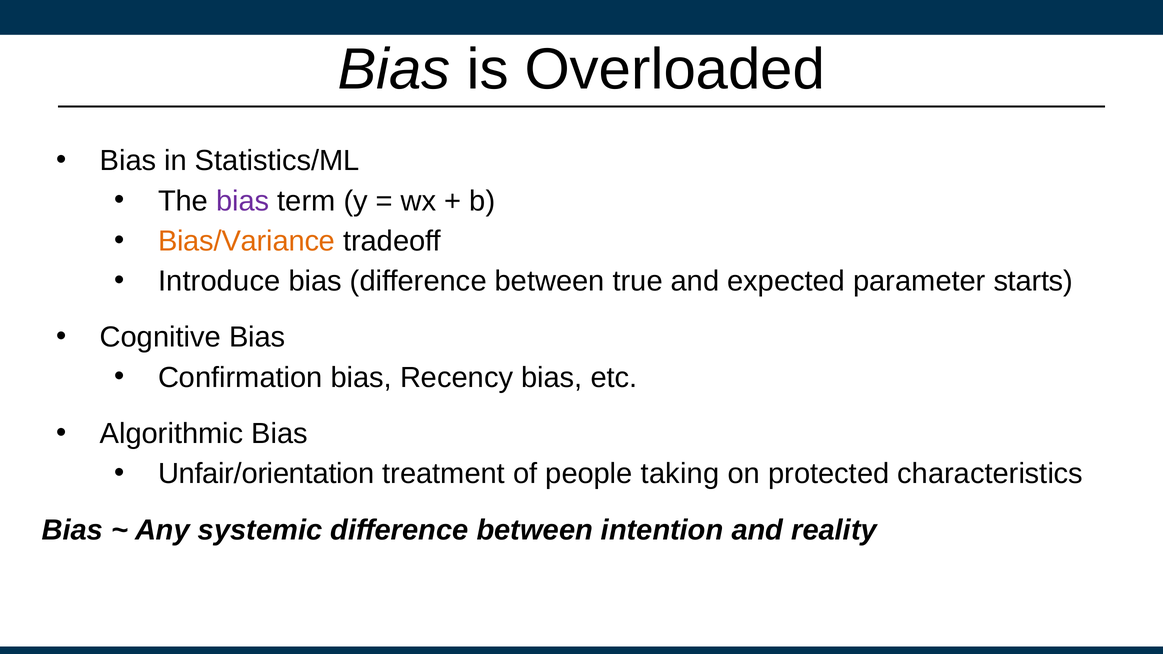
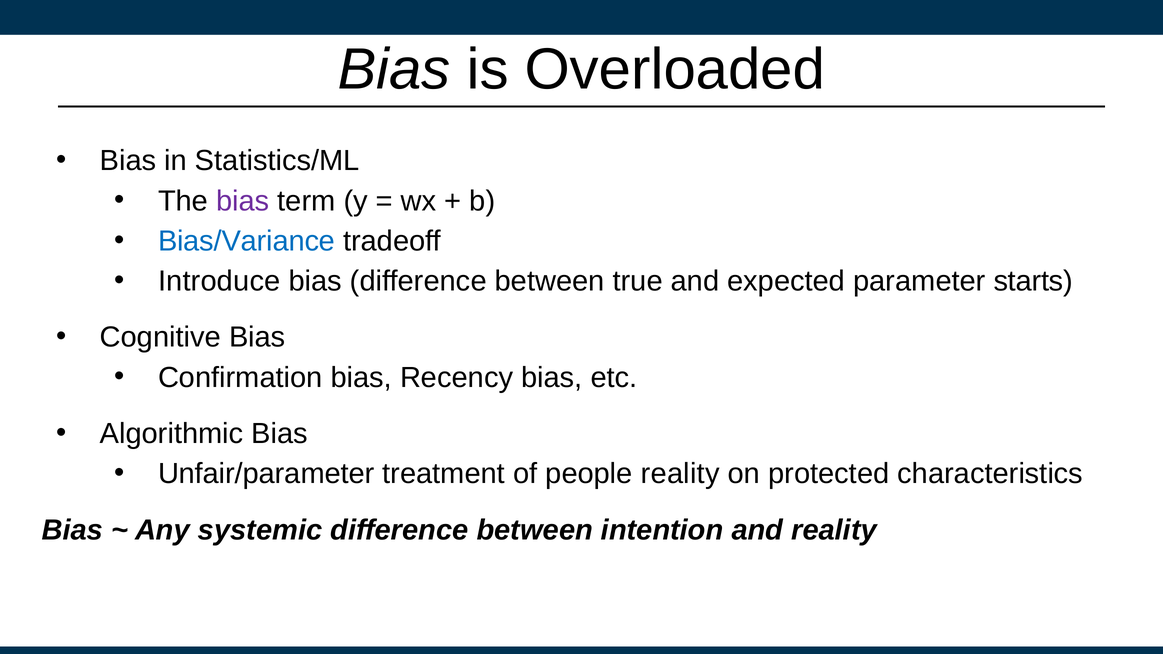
Bias/Variance colour: orange -> blue (247, 241)
Unfair/orientation: Unfair/orientation -> Unfair/parameter (266, 474)
people taking: taking -> reality (680, 474)
